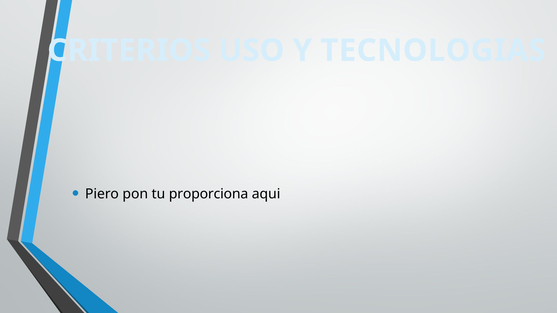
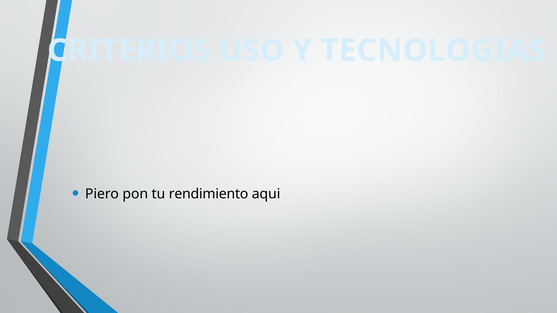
proporciona: proporciona -> rendimiento (209, 194)
